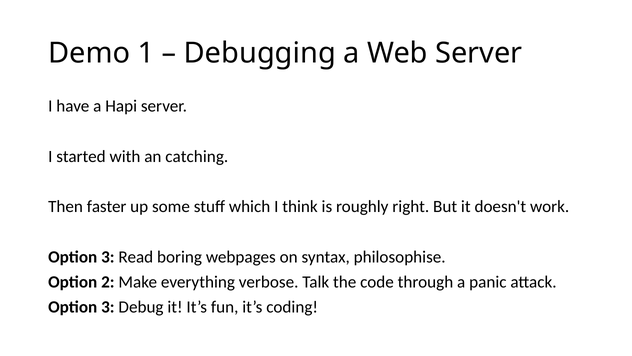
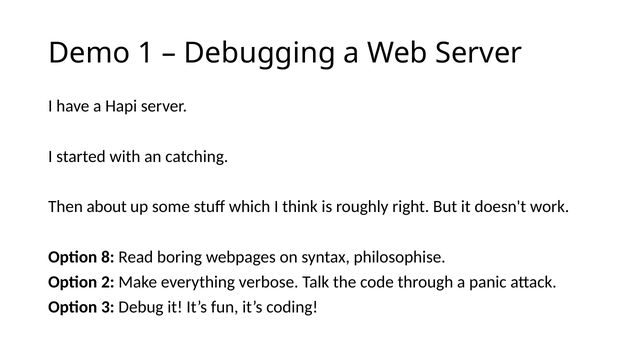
faster: faster -> about (107, 206)
3: 3 -> 8 (108, 257)
